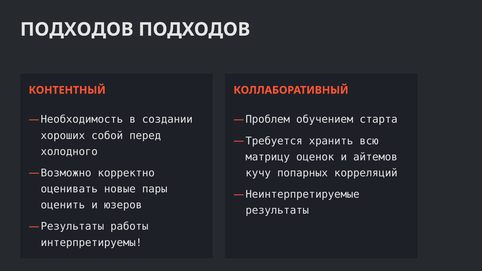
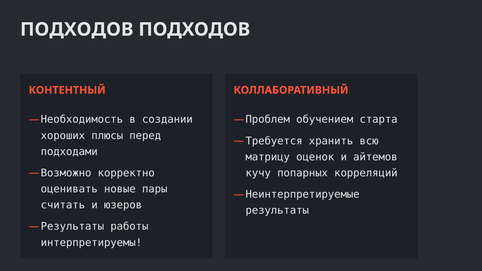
собой: собой -> плюсы (107, 136)
холодного: холодного -> подходами (69, 152)
оценить: оценить -> считать (63, 205)
